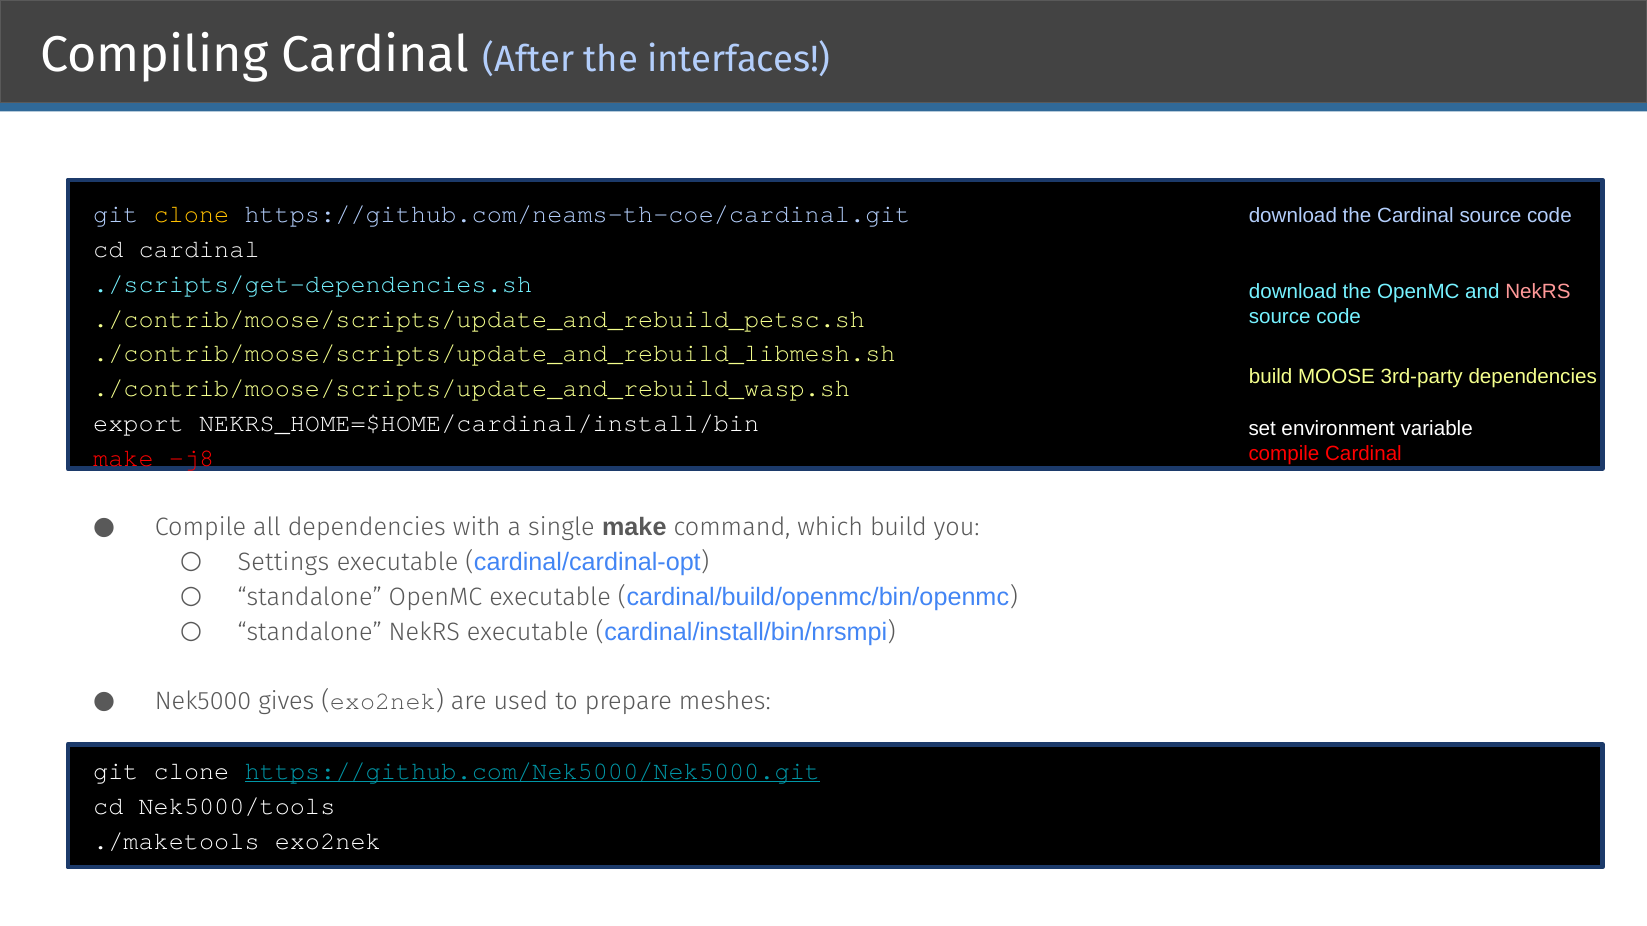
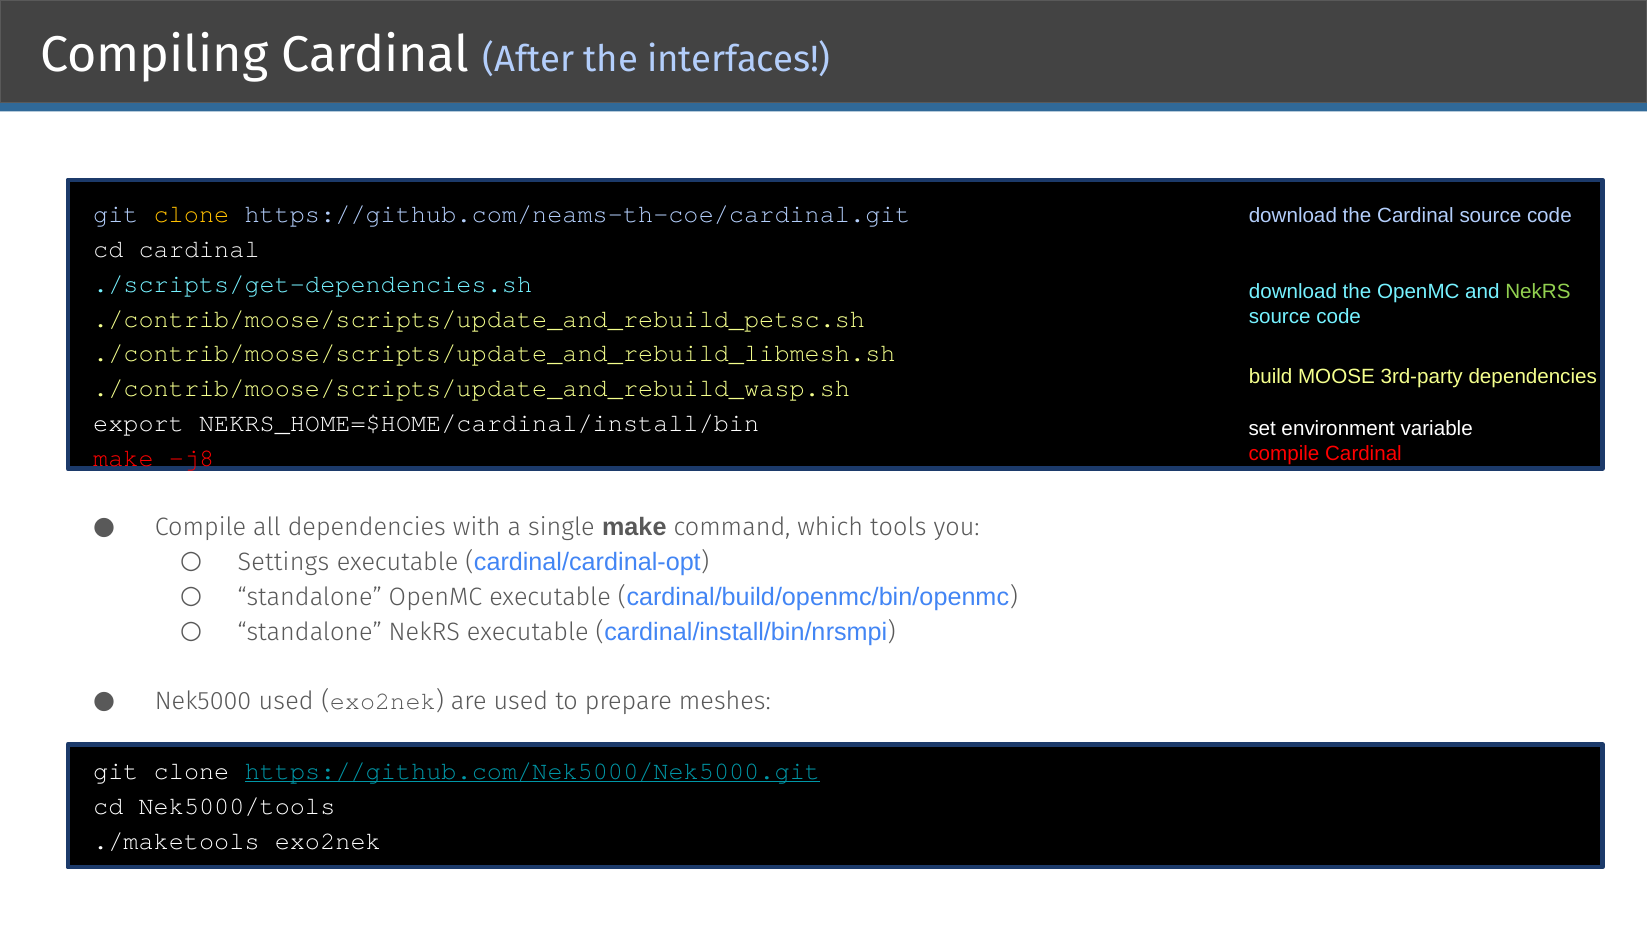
NekRS colour: pink -> light green (1538, 292)
which build: build -> tools (898, 528)
Nek5000 gives: gives -> used (286, 702)
